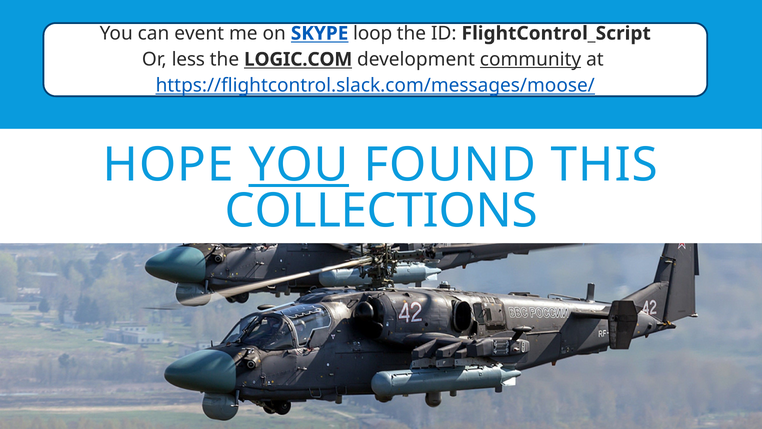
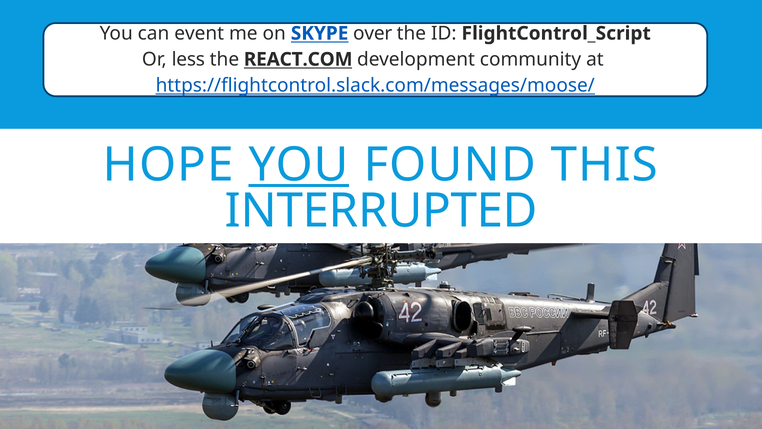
loop: loop -> over (373, 33)
LOGIC.COM: LOGIC.COM -> REACT.COM (298, 59)
community underline: present -> none (531, 59)
COLLECTIONS: COLLECTIONS -> INTERRUPTED (381, 211)
